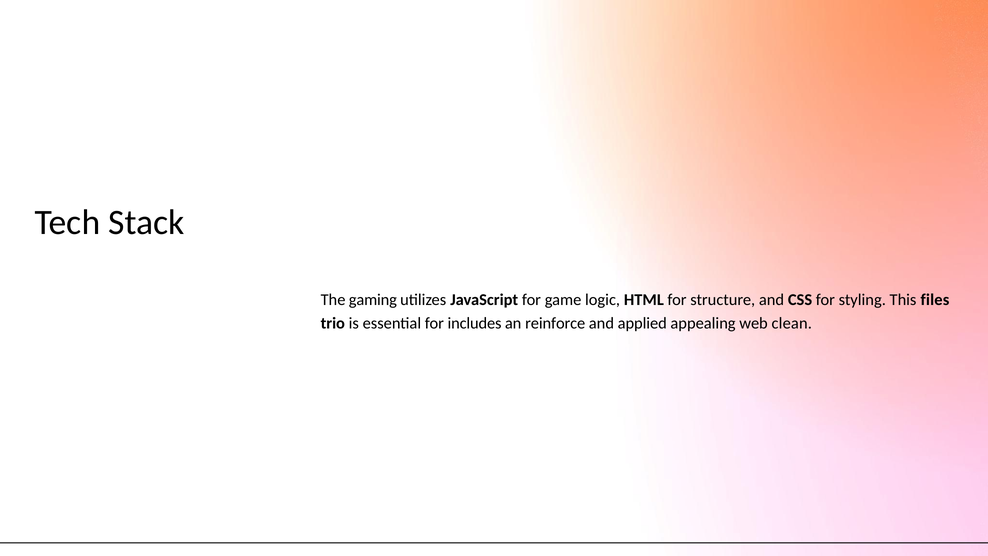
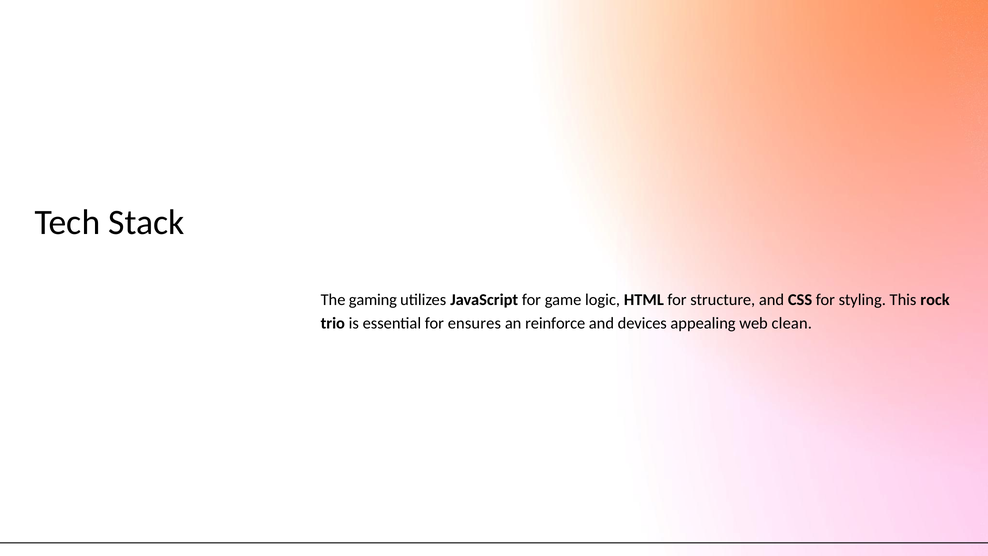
files: files -> rock (935, 300)
includes: includes -> ensures (474, 323)
applied: applied -> devices (642, 323)
